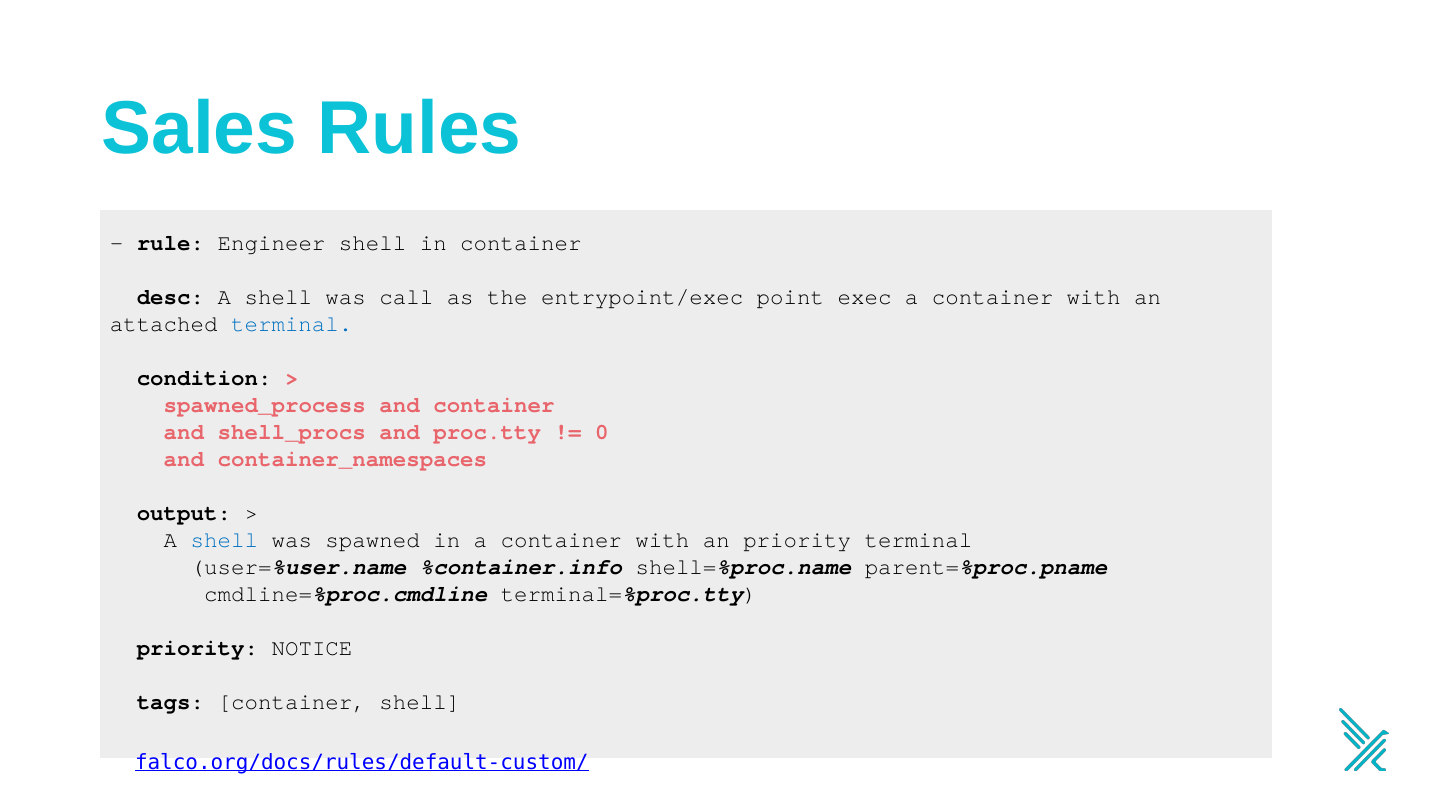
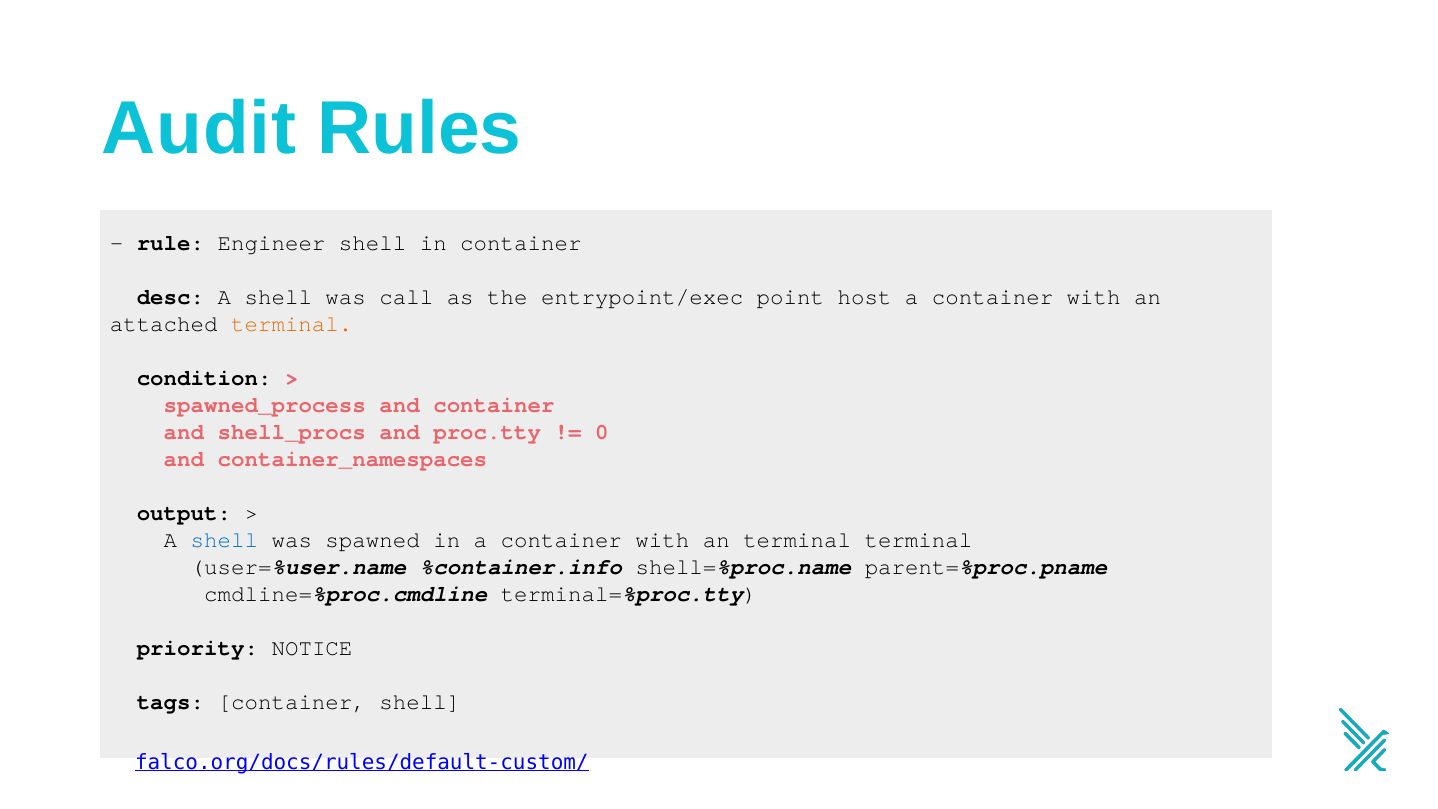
Sales: Sales -> Audit (199, 129)
exec: exec -> host (865, 297)
terminal colour: blue -> orange (292, 324)
an priority: priority -> terminal (797, 540)
